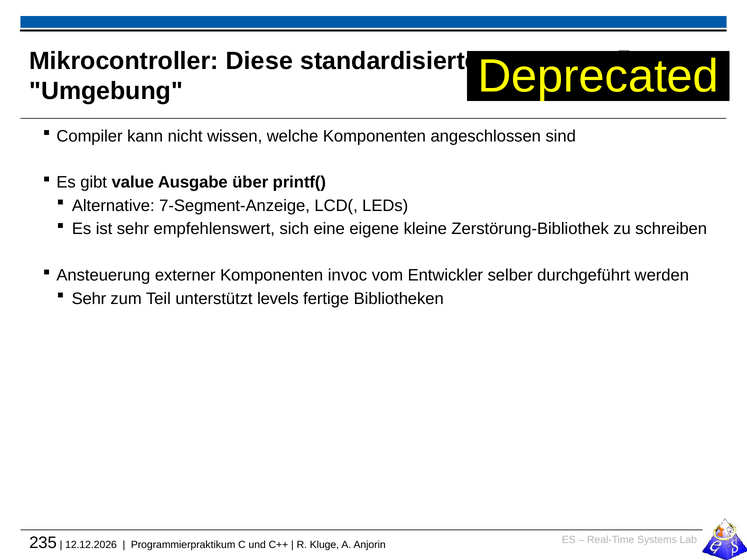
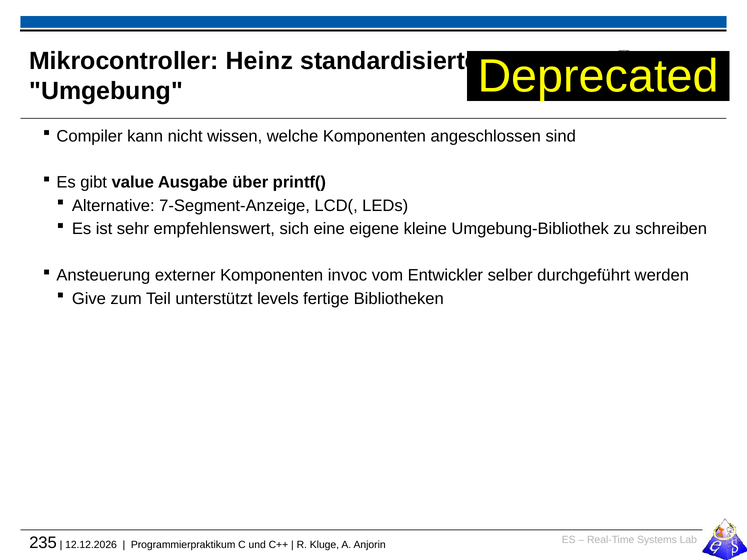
Diese: Diese -> Heinz (259, 61)
Zerstörung-Bibliothek: Zerstörung-Bibliothek -> Umgebung-Bibliothek (530, 229)
Sehr: Sehr -> Give (89, 299)
